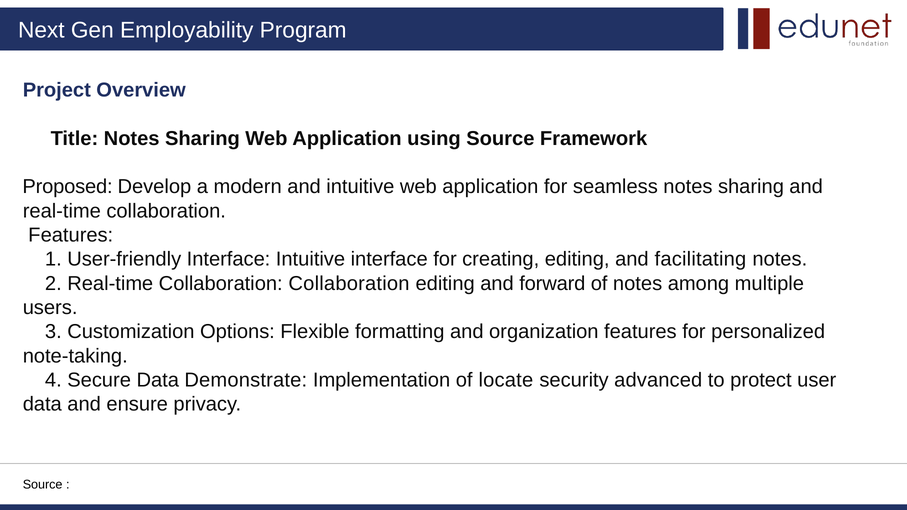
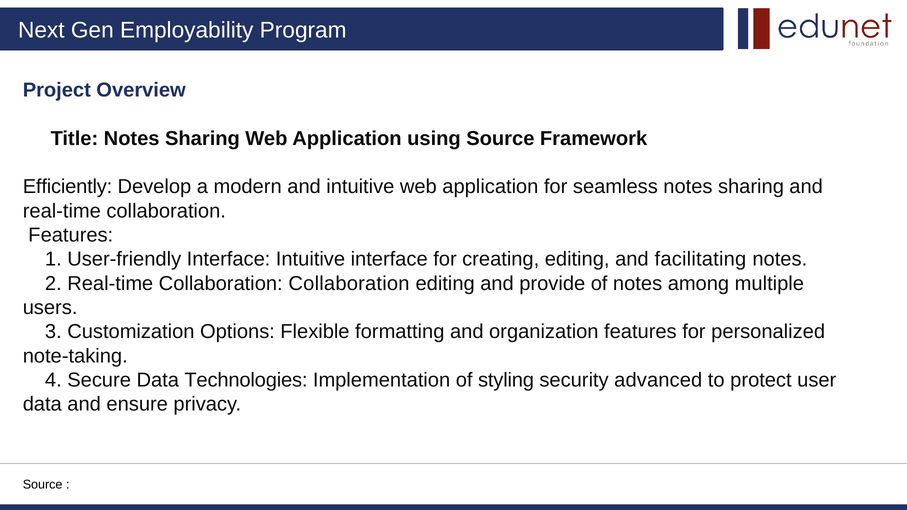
Proposed: Proposed -> Efficiently (68, 187)
forward: forward -> provide (552, 284)
Demonstrate: Demonstrate -> Technologies (246, 380)
locate: locate -> styling (506, 380)
